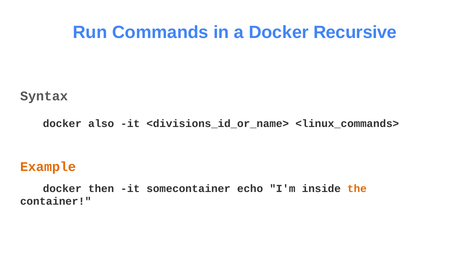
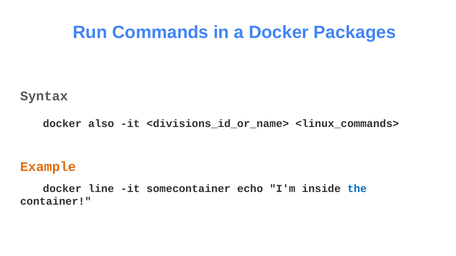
Recursive: Recursive -> Packages (355, 32)
then: then -> line (101, 189)
the colour: orange -> blue (357, 189)
